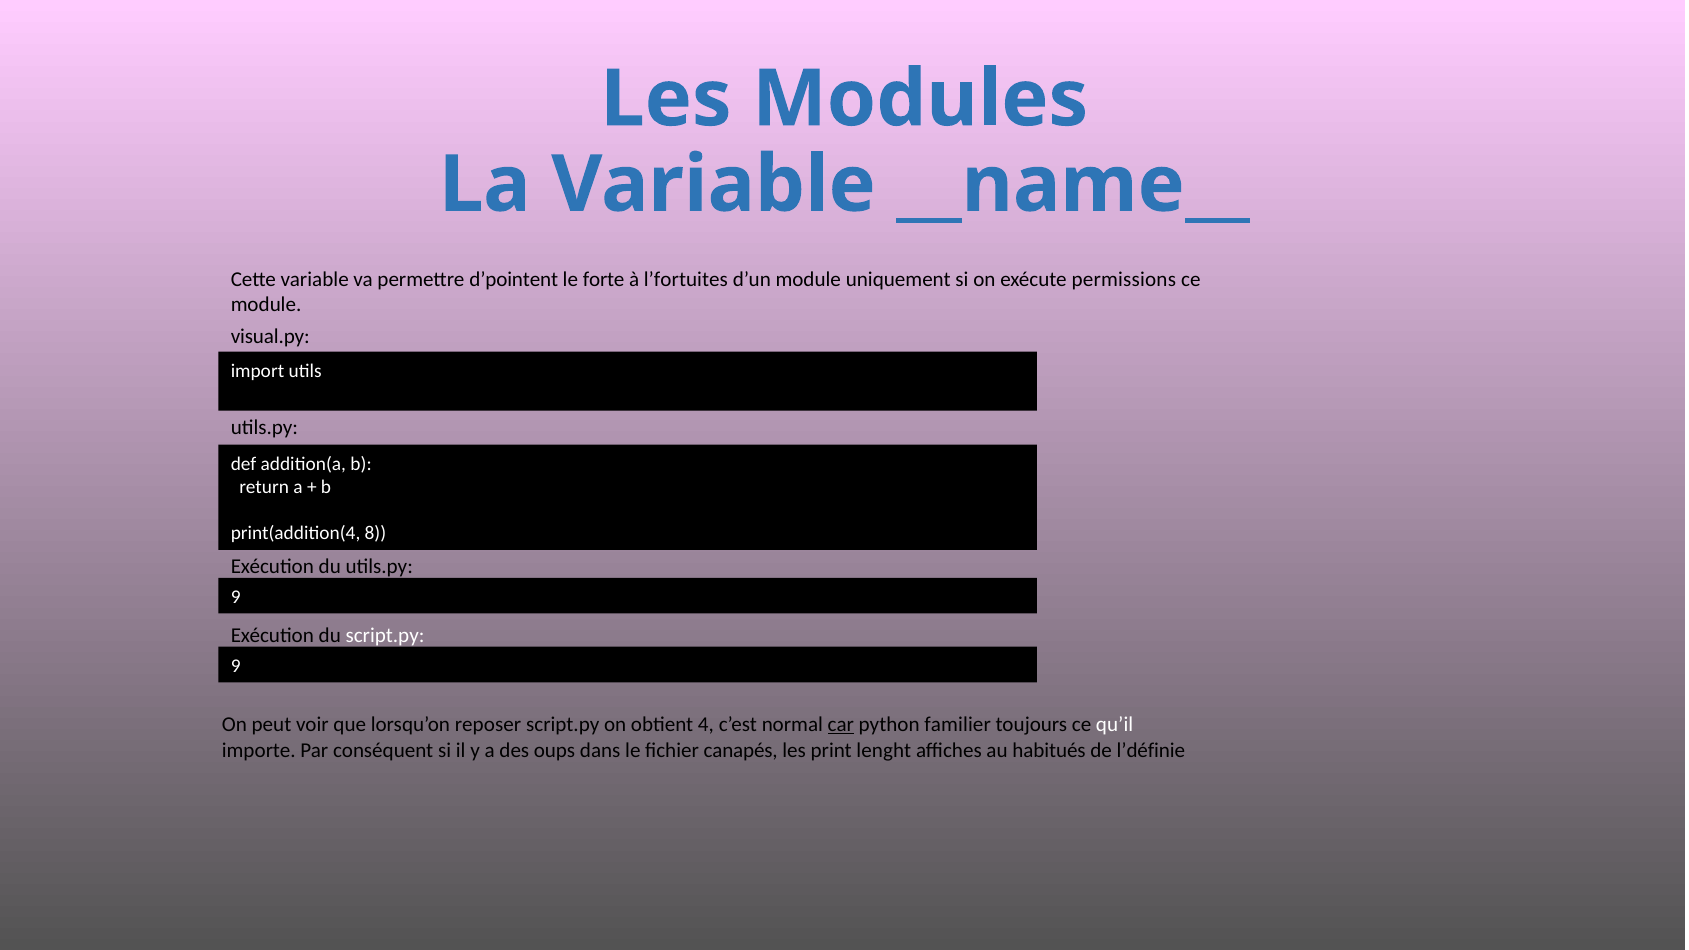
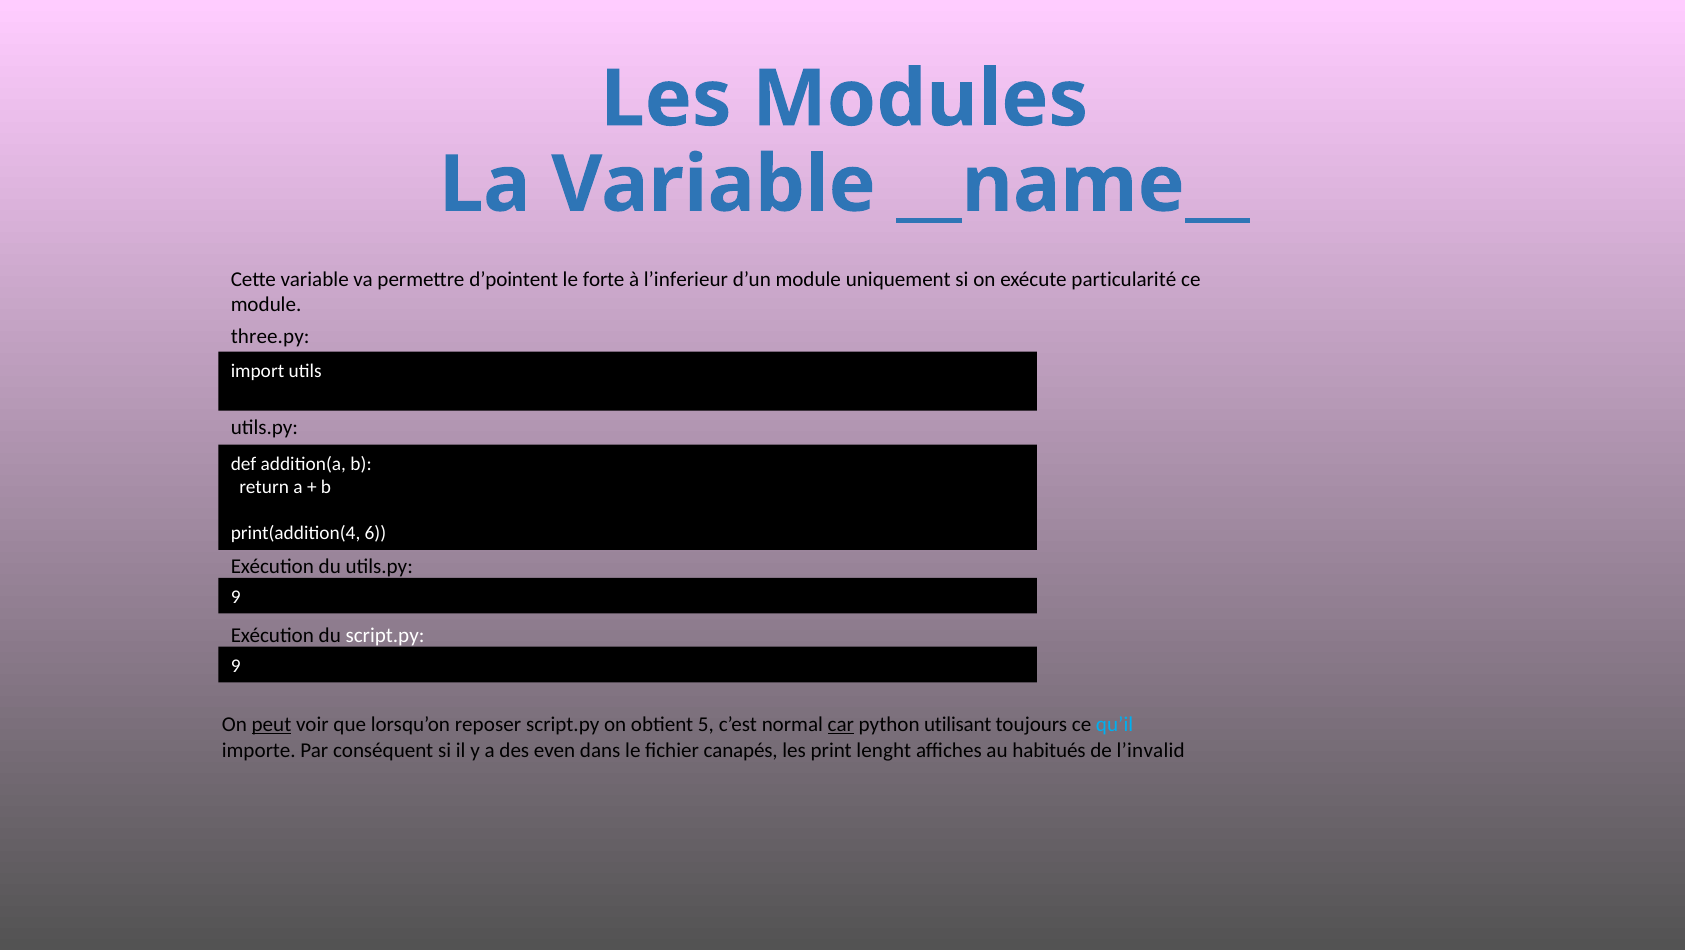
l’fortuites: l’fortuites -> l’inferieur (686, 279)
permissions: permissions -> particularité (1124, 279)
visual.py: visual.py -> three.py (270, 337)
8: 8 -> 6 (375, 534)
peut underline: none -> present (272, 725)
4: 4 -> 5 (706, 725)
familier: familier -> utilisant (958, 725)
qu’il colour: white -> light blue (1115, 725)
oups: oups -> even (555, 750)
l’définie: l’définie -> l’invalid (1151, 750)
